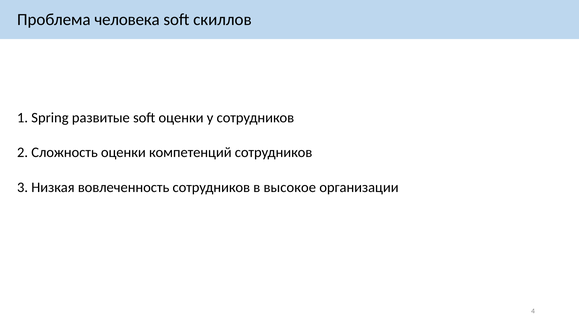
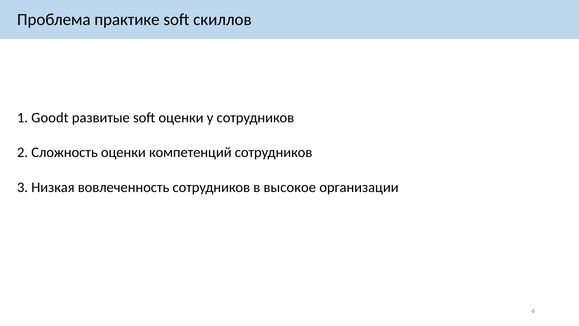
человека: человека -> практике (127, 19)
Spring: Spring -> Goodt (50, 118)
